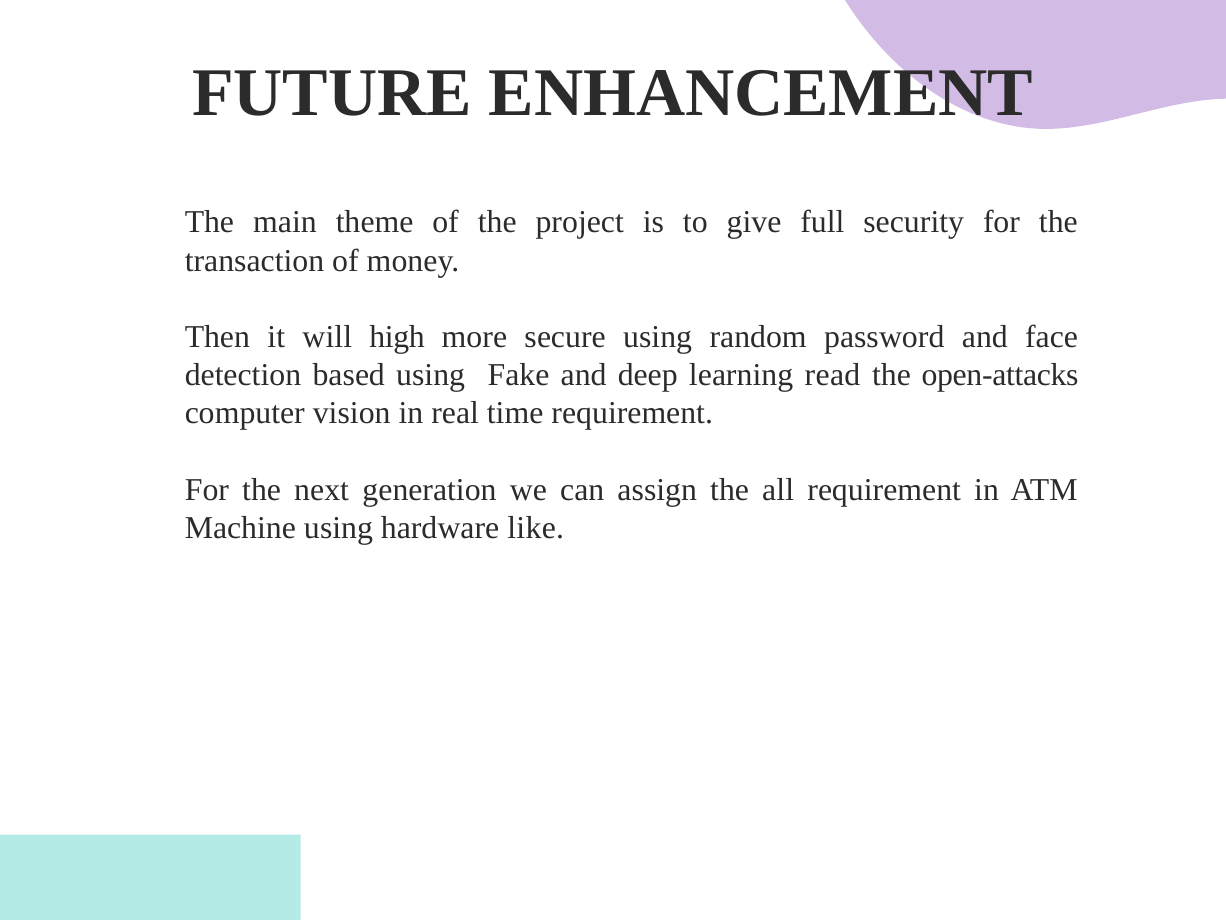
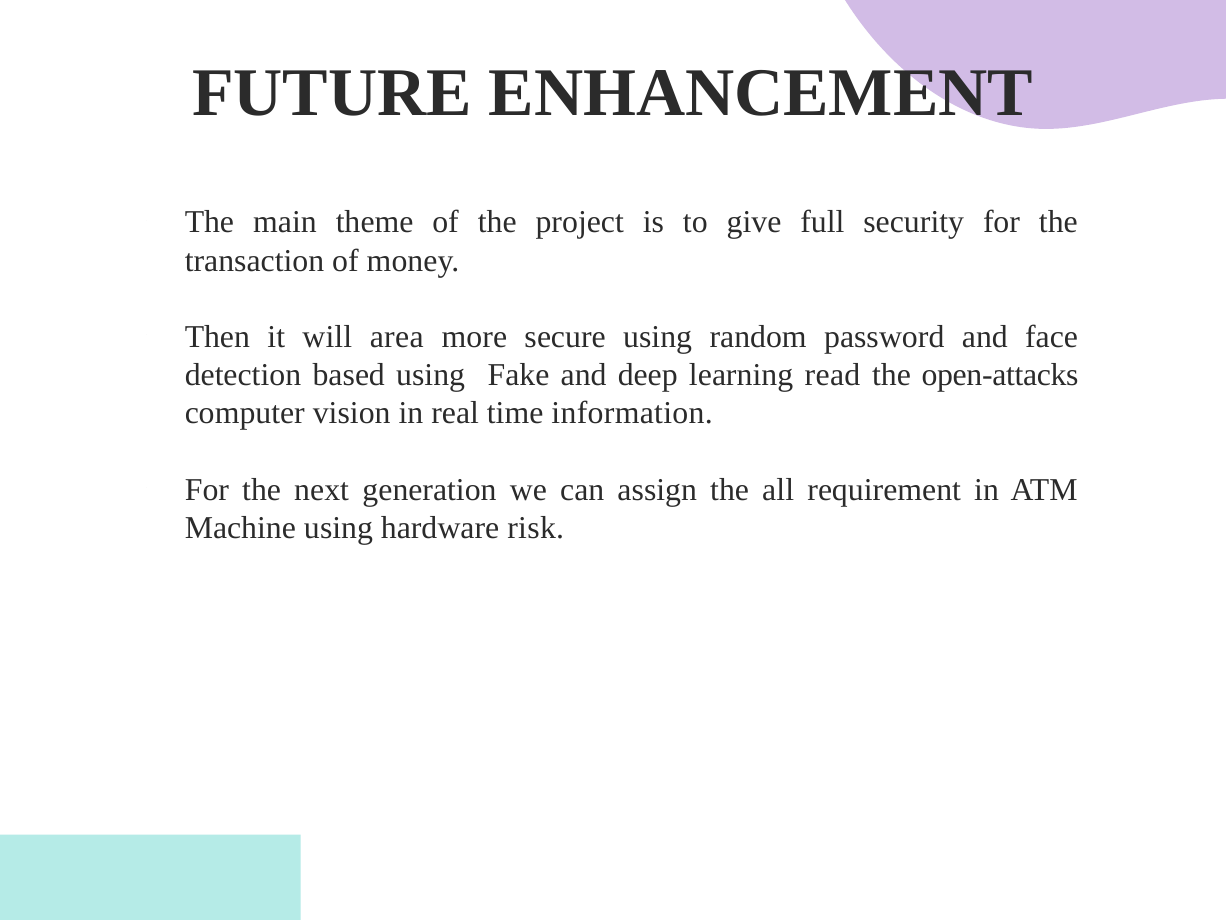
high: high -> area (397, 337)
time requirement: requirement -> information (632, 413)
like: like -> risk (536, 528)
